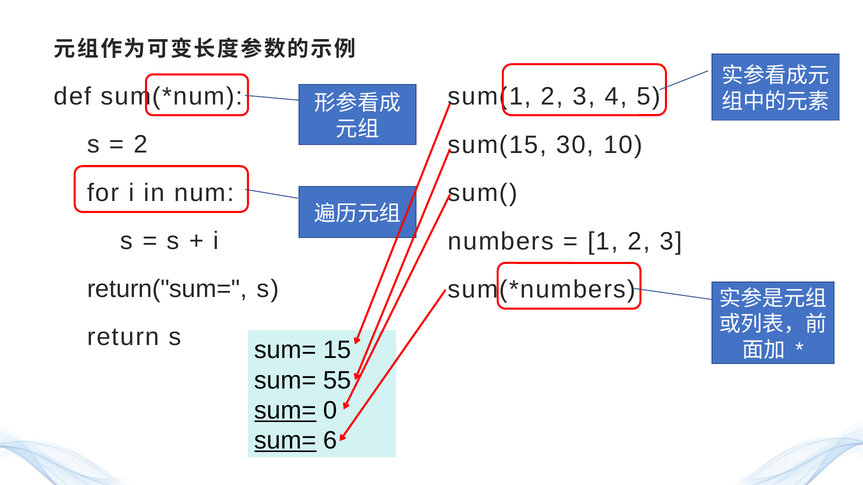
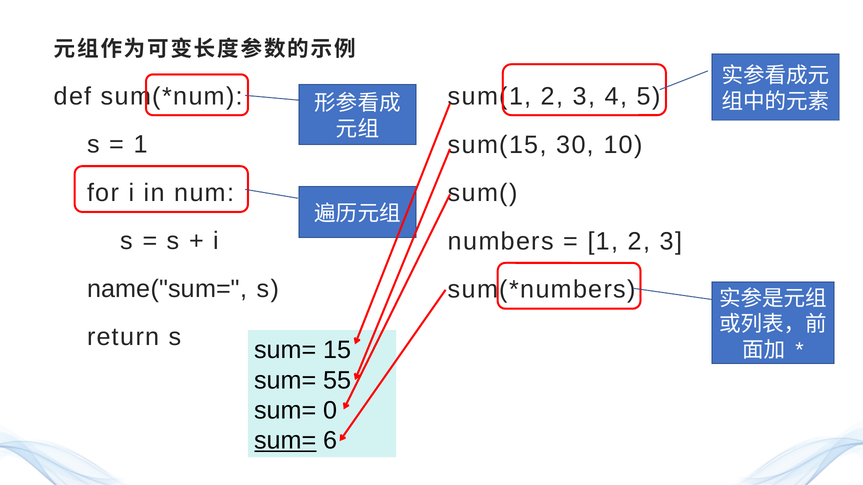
2: 2 -> 1 (141, 145)
return("sum=: return("sum= -> name("sum= (167, 289)
sum= underline: present -> none (285, 411)
